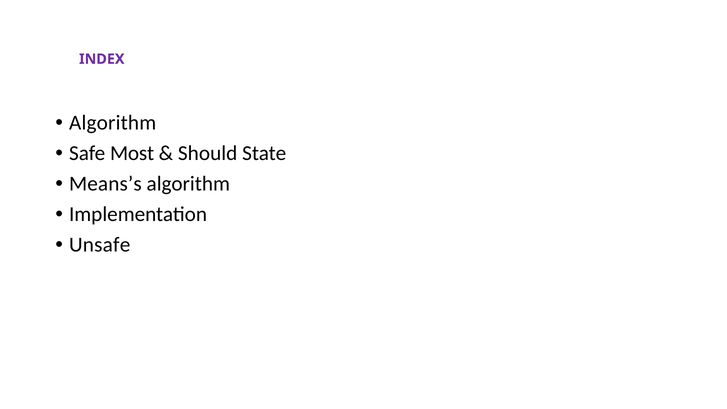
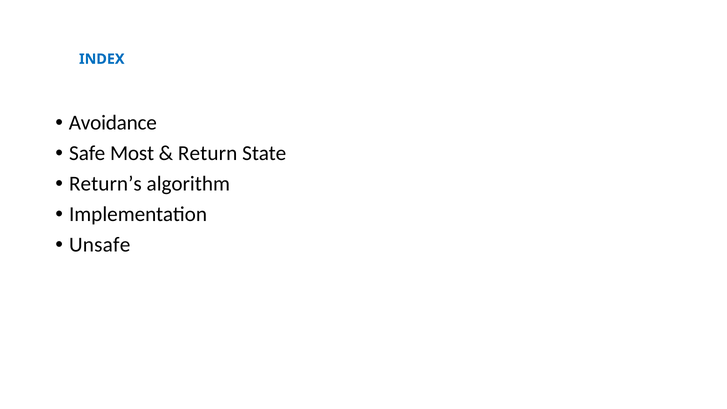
INDEX colour: purple -> blue (102, 59)
Algorithm: Algorithm -> Avoidance (113, 123)
Should: Should -> Return (208, 153)
Means’s: Means’s -> Return’s (105, 184)
